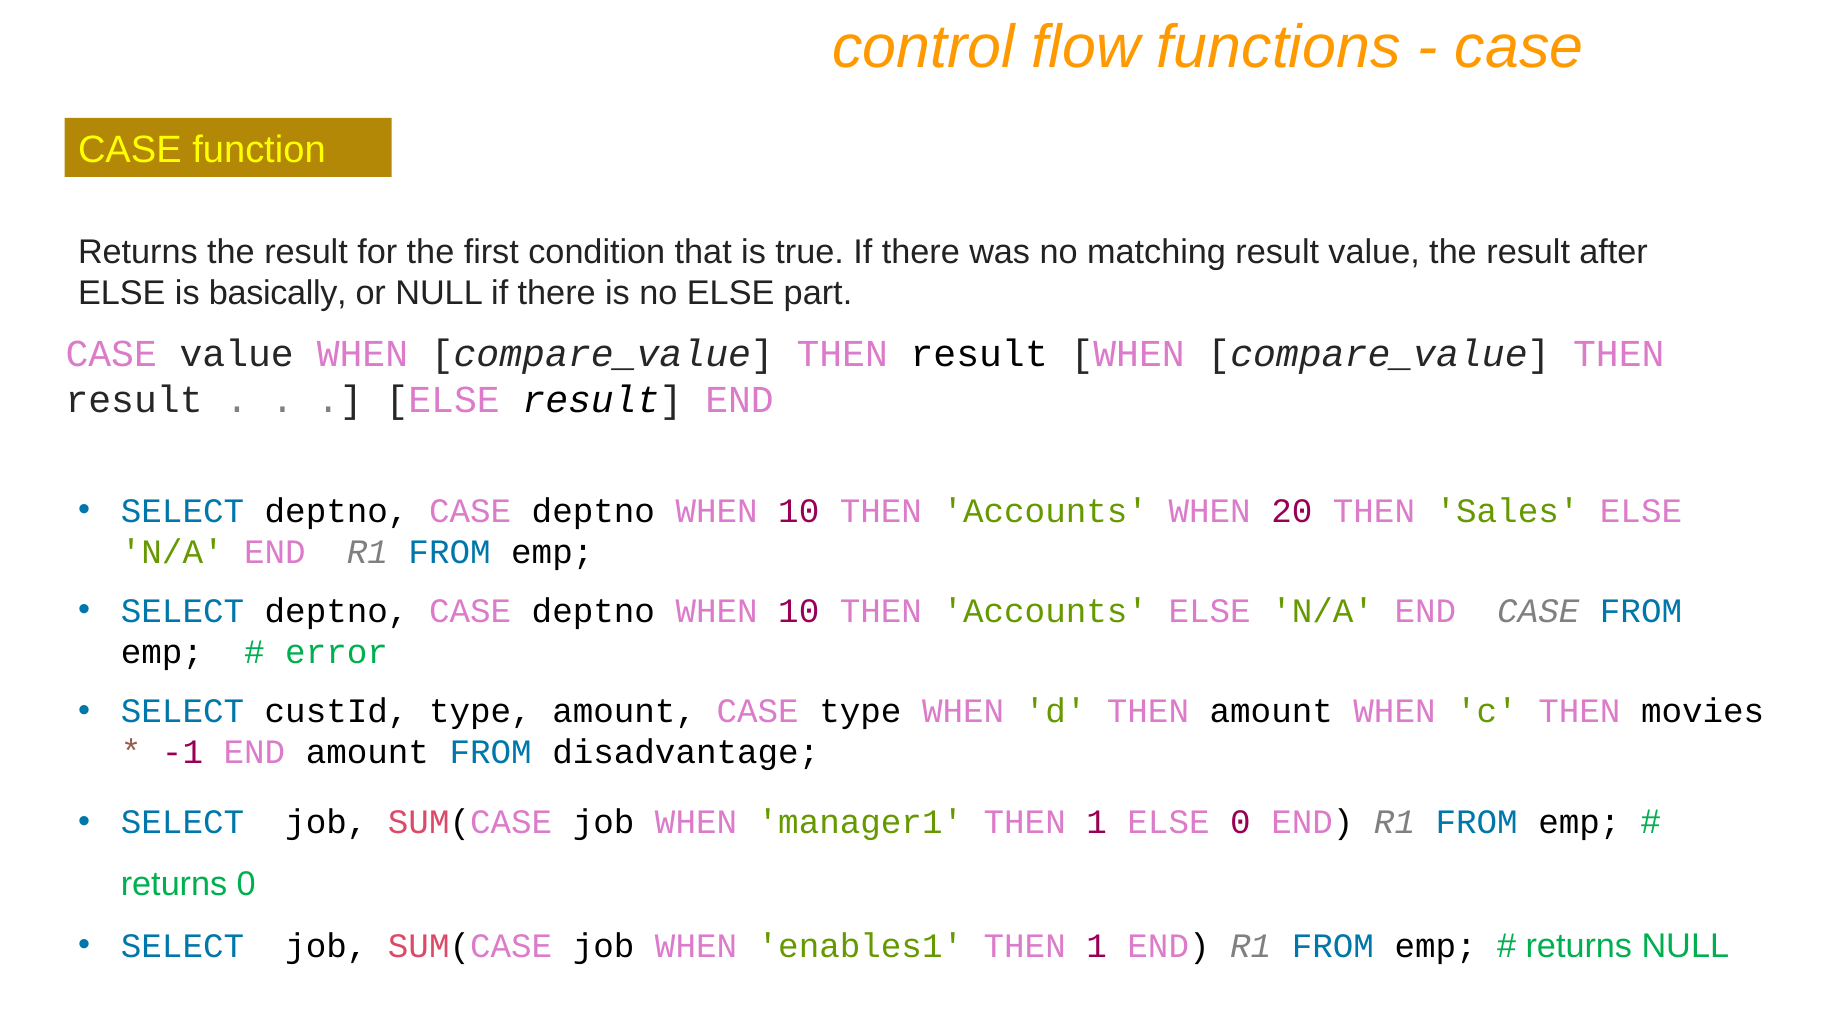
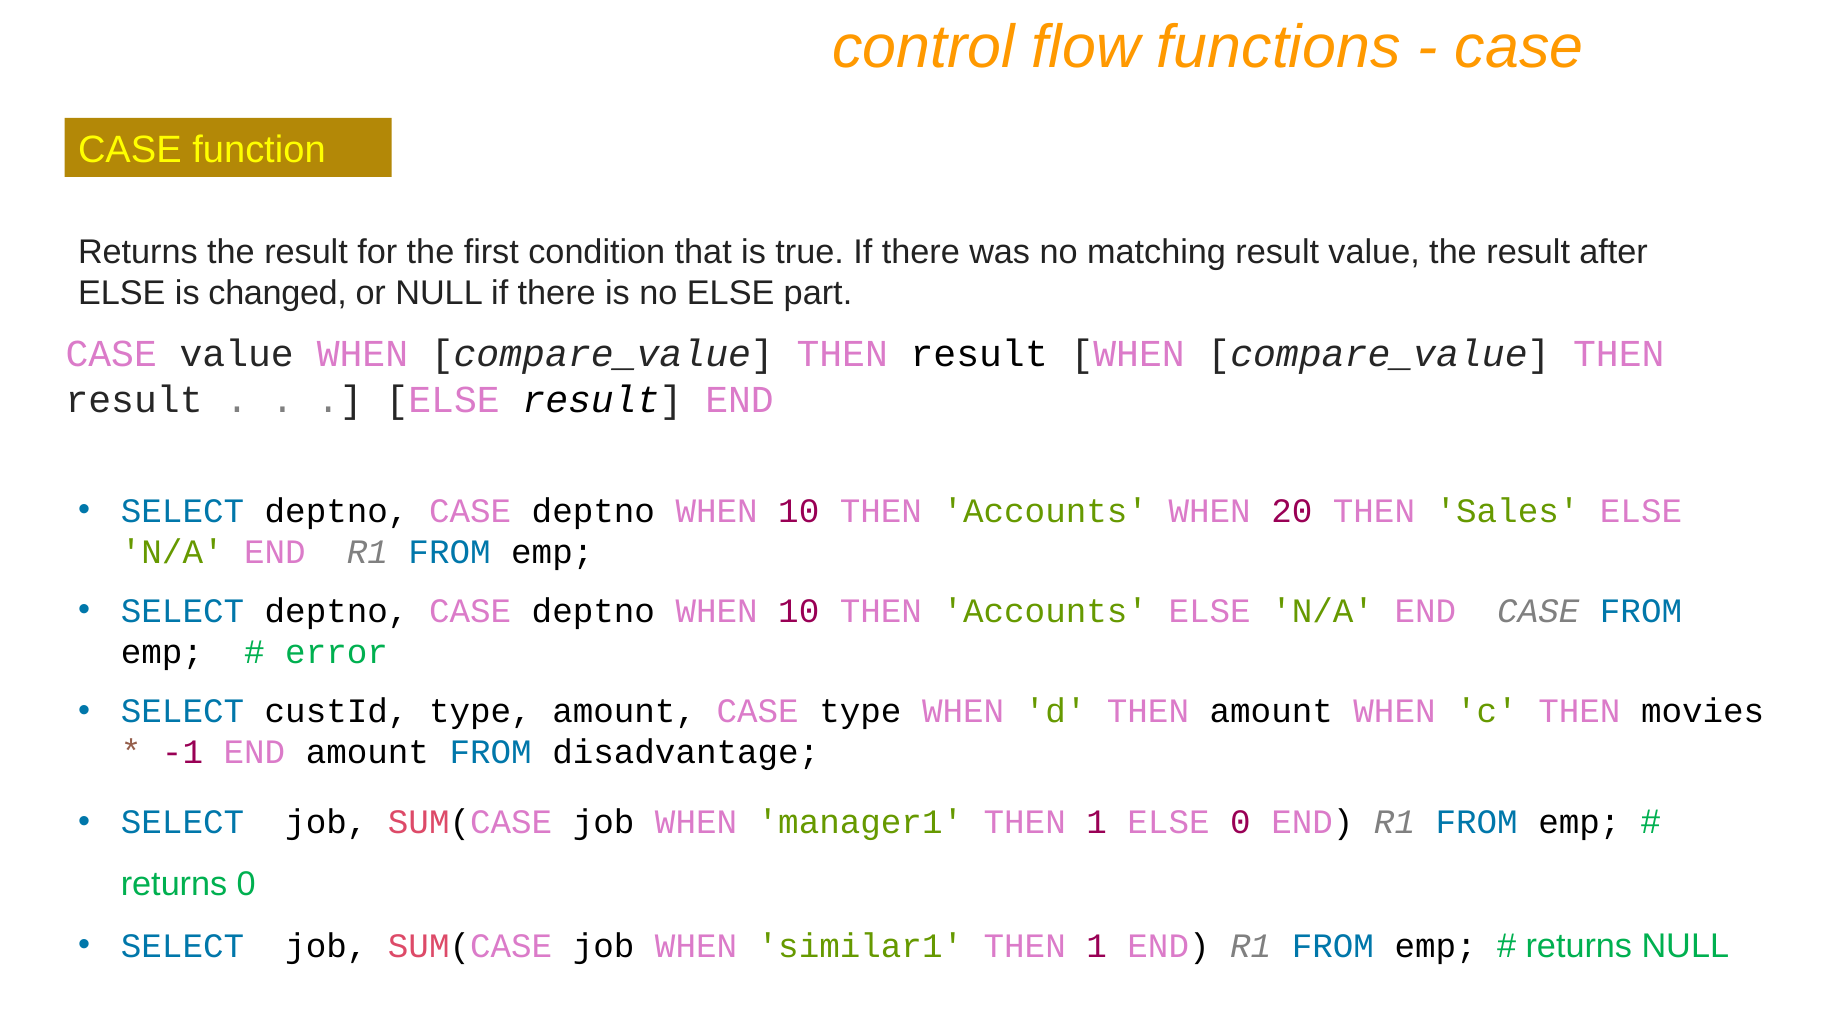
basically: basically -> changed (278, 293)
enables1: enables1 -> similar1 (860, 946)
